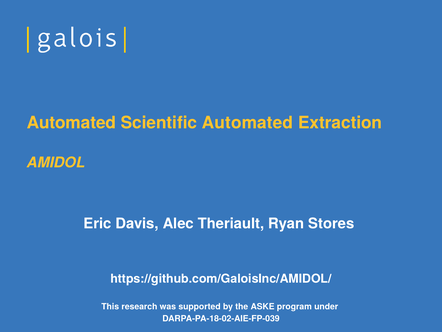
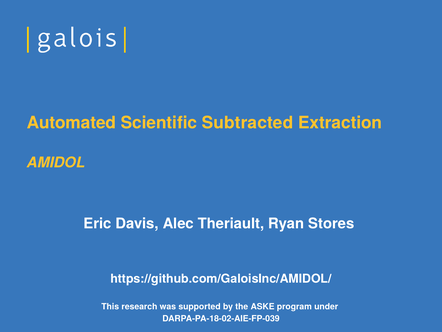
Scientific Automated: Automated -> Subtracted (248, 123)
